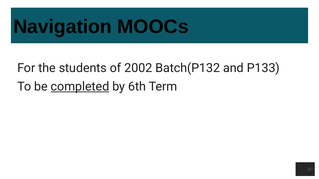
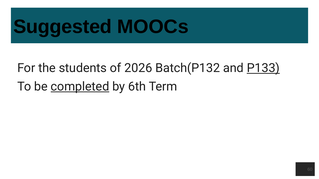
Navigation: Navigation -> Suggested (63, 27)
2002: 2002 -> 2026 (138, 68)
P133 underline: none -> present (263, 68)
